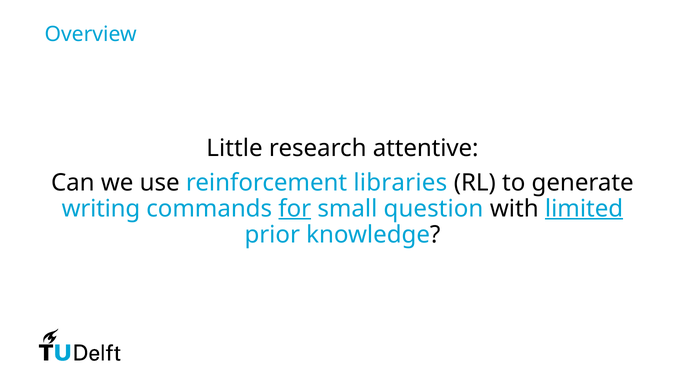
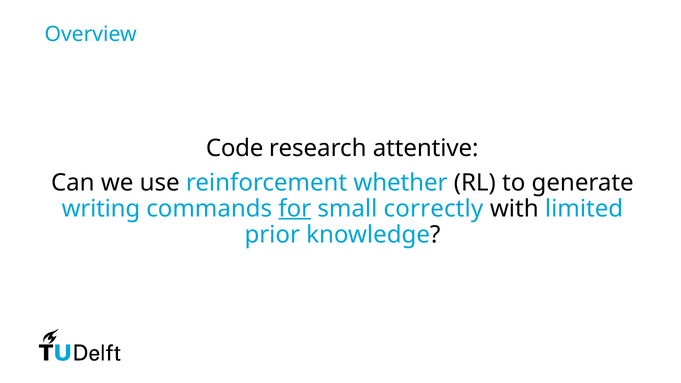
Little: Little -> Code (235, 148)
libraries: libraries -> whether (400, 183)
question: question -> correctly (433, 209)
limited underline: present -> none (584, 209)
